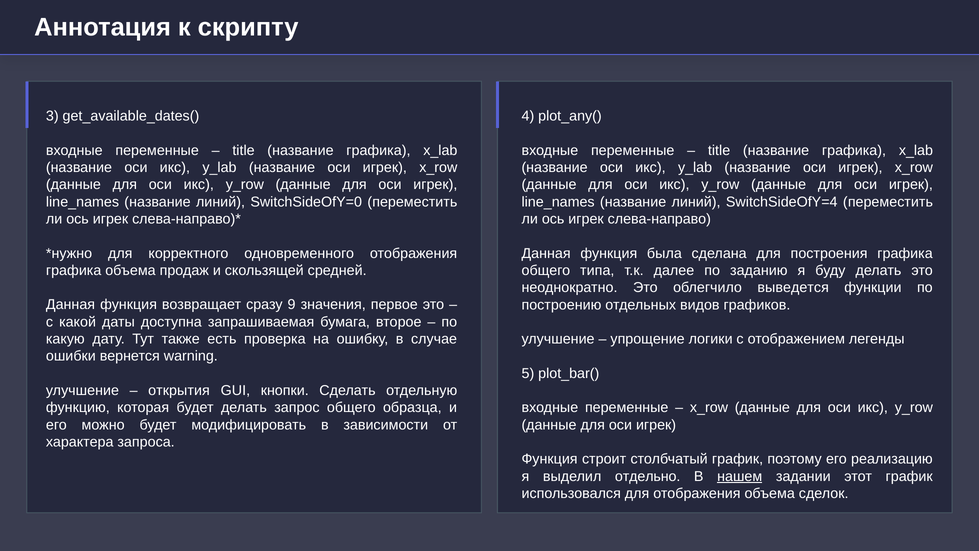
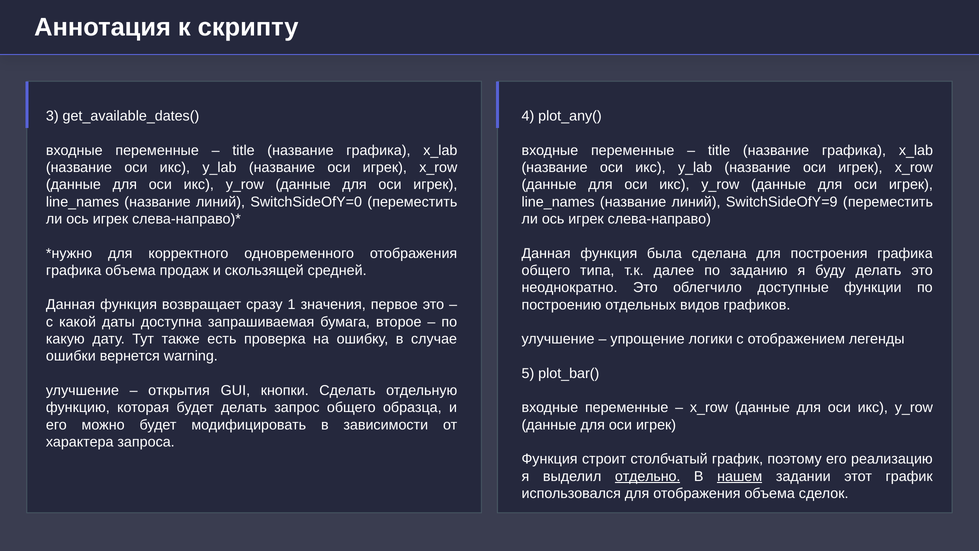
SwitchSideOfY=4: SwitchSideOfY=4 -> SwitchSideOfY=9 (782, 202)
выведется: выведется -> доступные (793, 287)
9: 9 -> 1 (292, 305)
отдельно underline: none -> present (648, 476)
